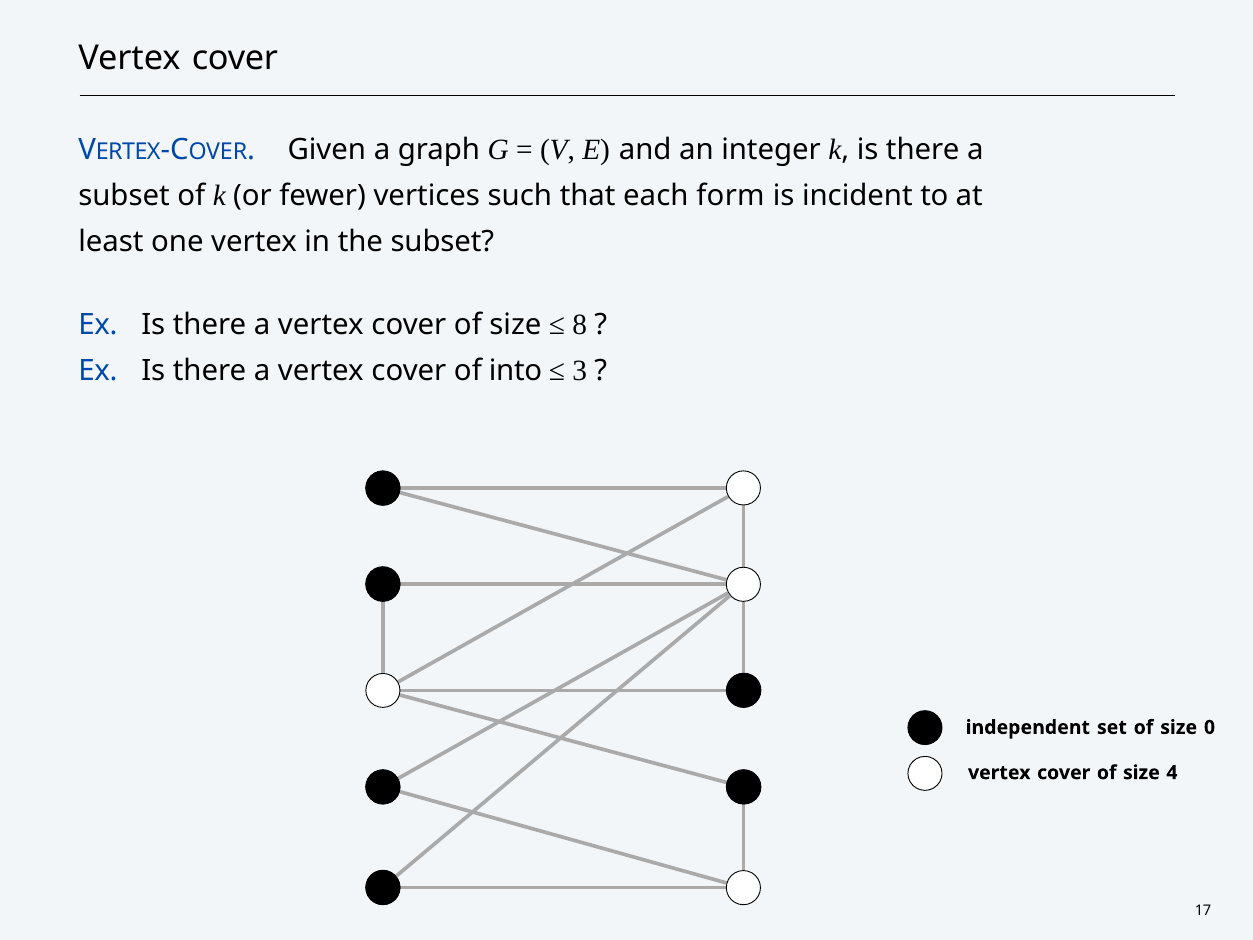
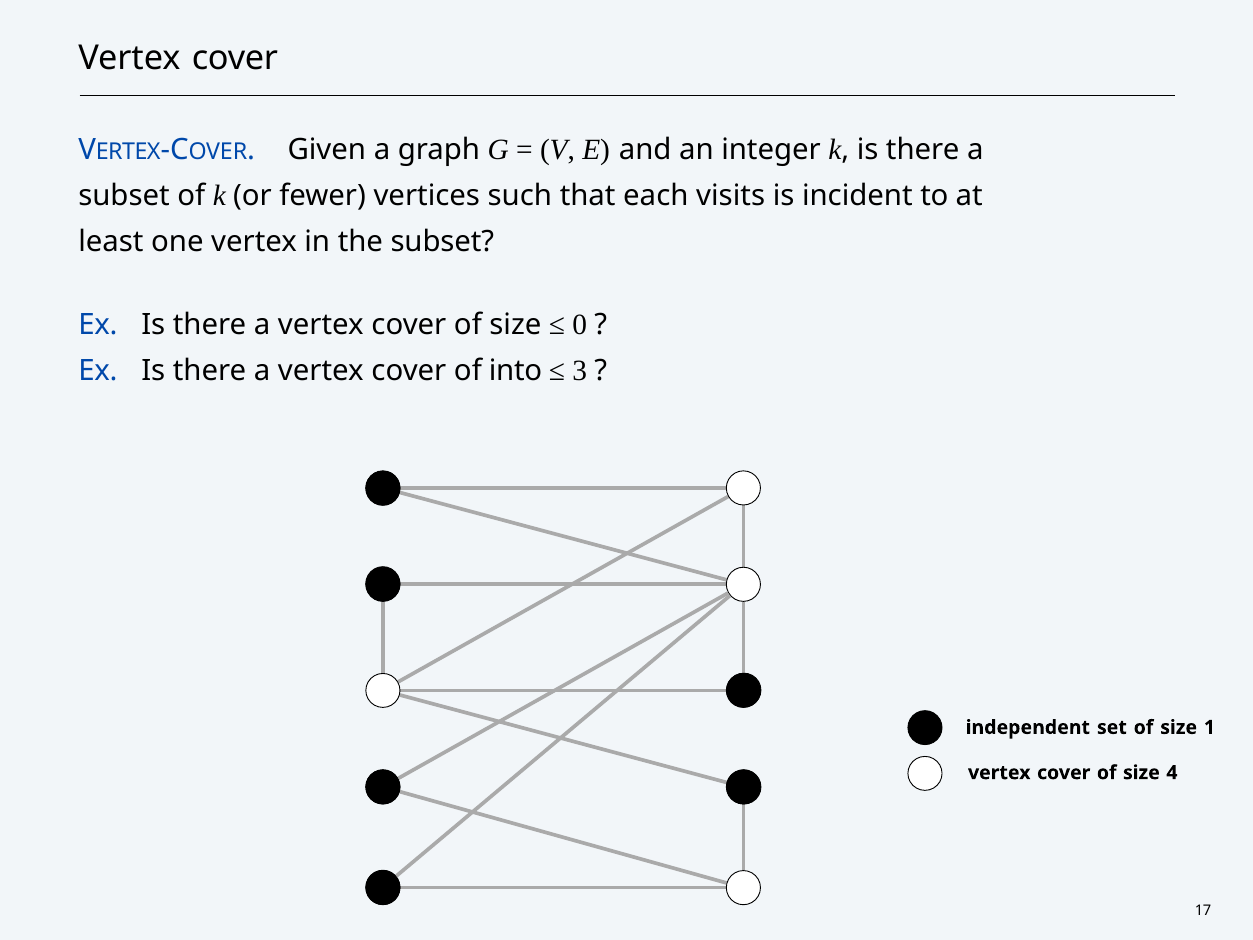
form: form -> visits (731, 196)
8: 8 -> 0 (580, 325)
0: 0 -> 1 (1210, 727)
